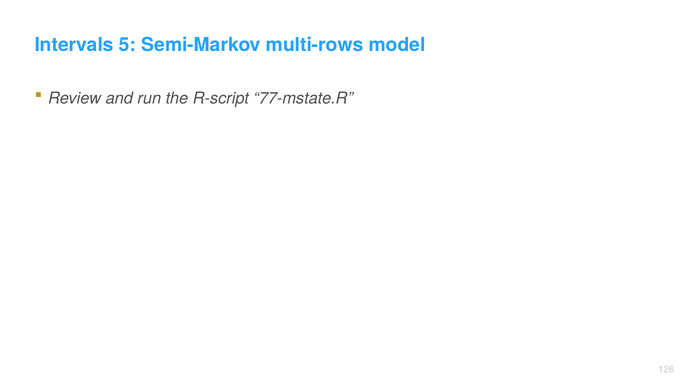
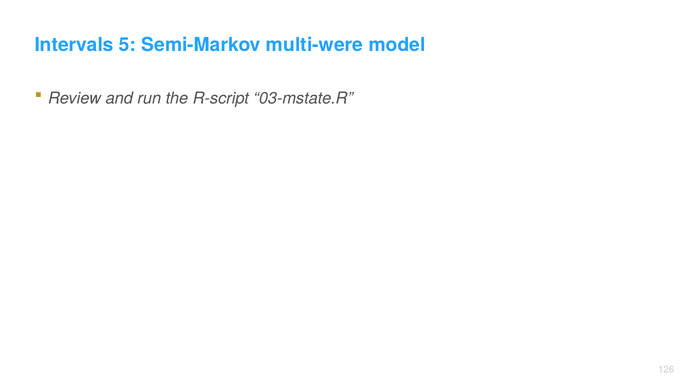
multi-rows: multi-rows -> multi-were (315, 45)
77-mstate.R: 77-mstate.R -> 03-mstate.R (303, 98)
